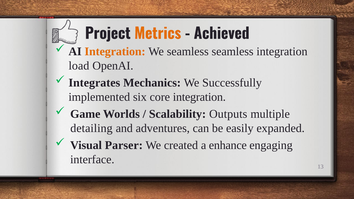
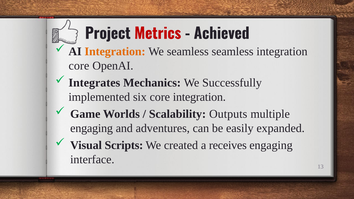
Metrics colour: orange -> red (158, 34)
load: load -> core (79, 66)
detailing: detailing -> engaging (92, 128)
Parser: Parser -> Scripts (124, 145)
enhance: enhance -> receives (228, 145)
